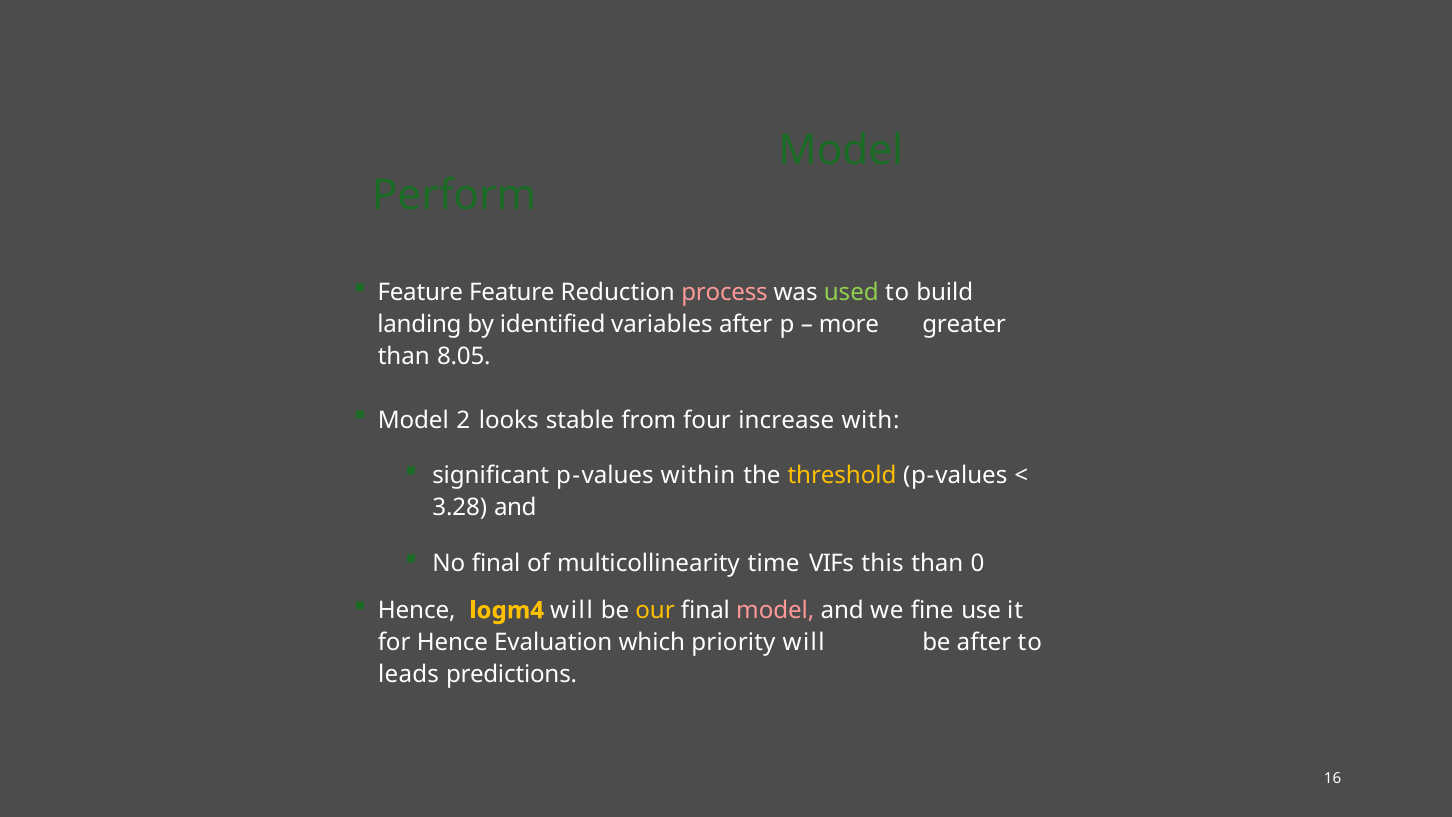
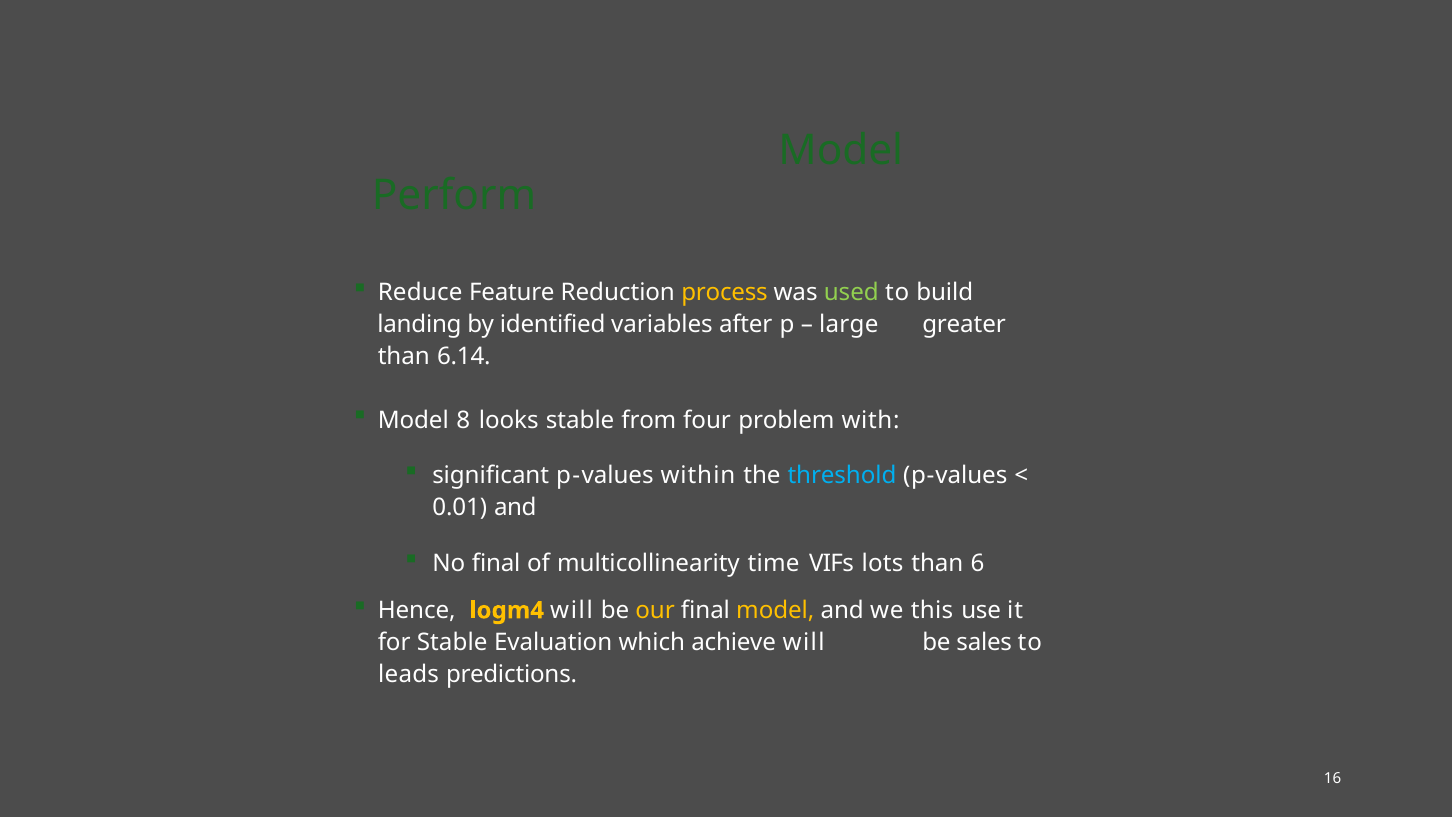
Feature: Feature -> Reduce (420, 292)
process colour: pink -> yellow (724, 292)
more: more -> large (849, 324)
8.05: 8.05 -> 6.14 (464, 356)
2: 2 -> 8 (463, 420)
increase: increase -> problem (786, 420)
threshold colour: yellow -> light blue (842, 476)
3.28: 3.28 -> 0.01 (460, 507)
this: this -> lots (883, 563)
0: 0 -> 6 (978, 563)
model colour: pink -> yellow (775, 610)
fine: fine -> this (932, 610)
for Hence: Hence -> Stable (452, 642)
priority: priority -> achieve (734, 642)
be after: after -> sales (984, 642)
